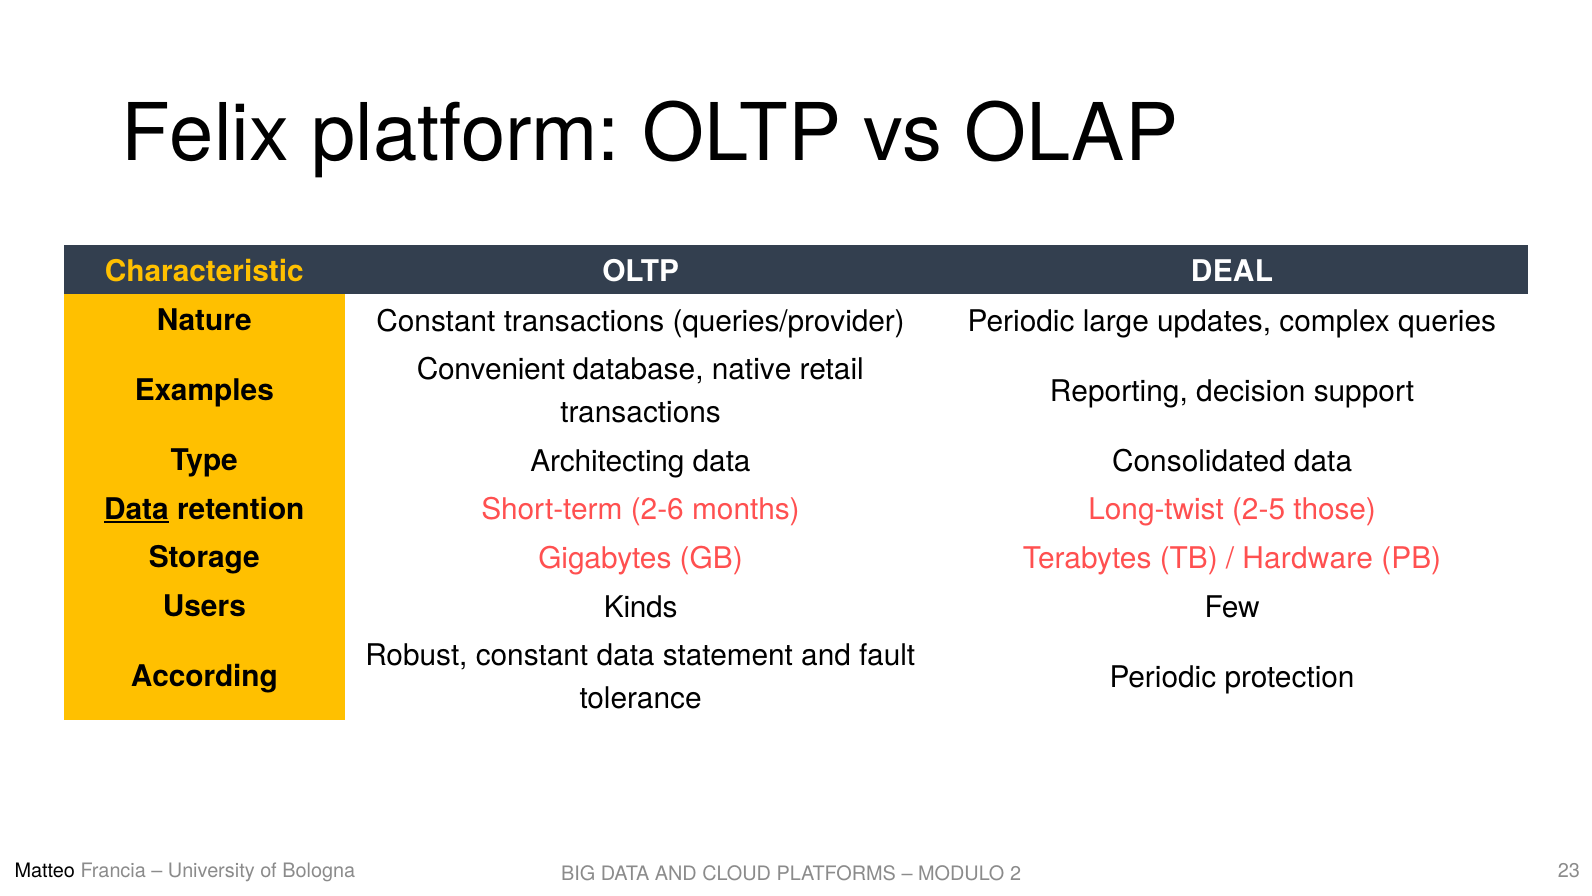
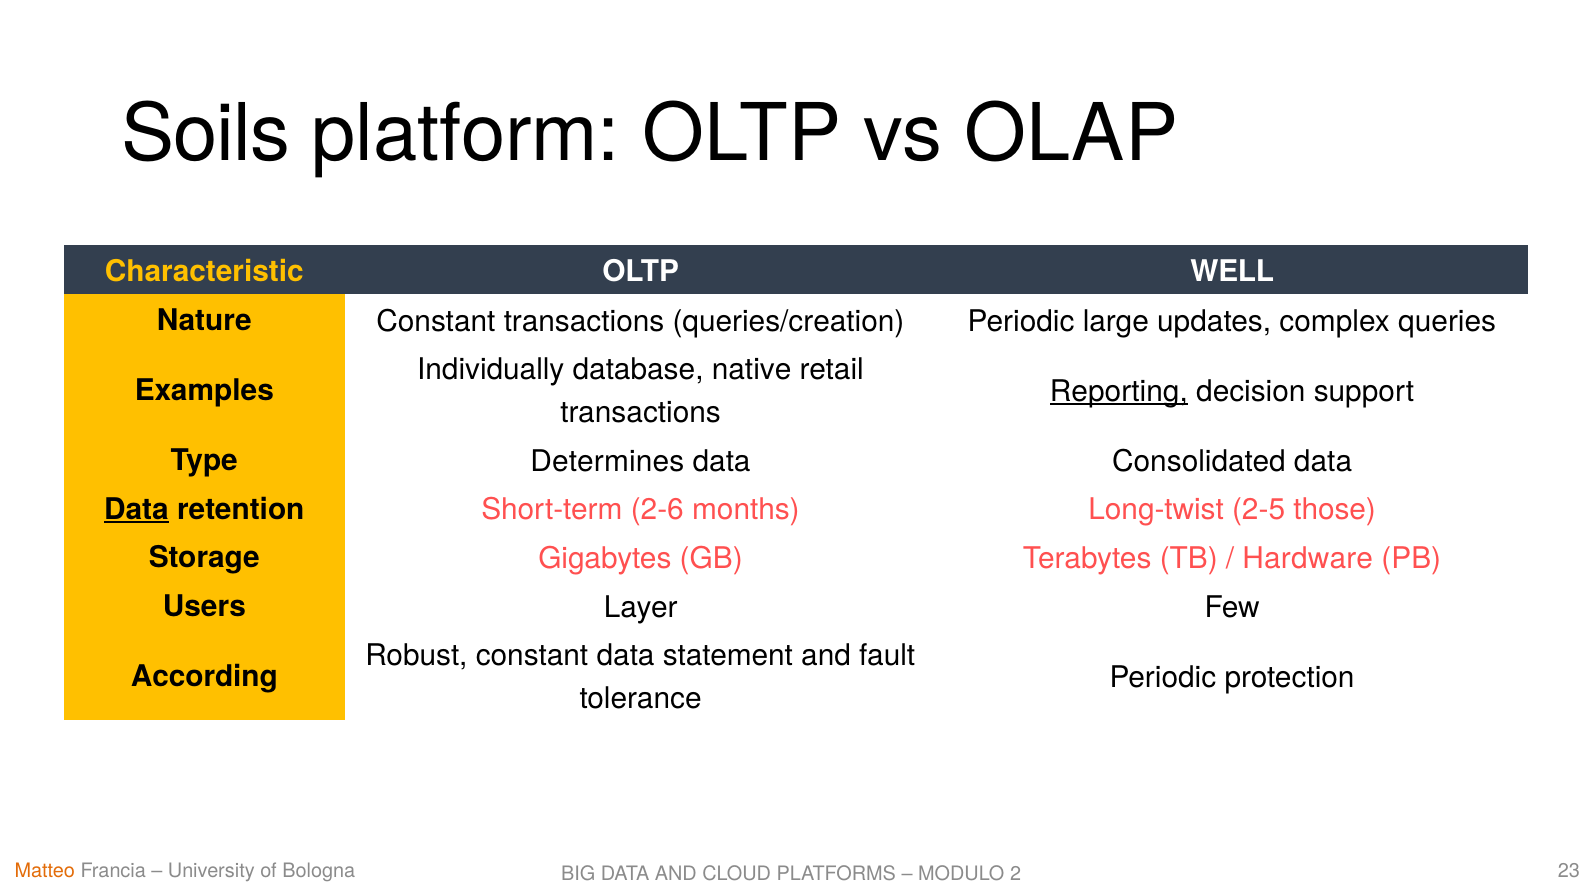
Felix: Felix -> Soils (206, 134)
DEAL: DEAL -> WELL (1232, 272)
queries/provider: queries/provider -> queries/creation (789, 321)
Convenient: Convenient -> Individually (491, 370)
Reporting underline: none -> present (1119, 391)
Architecting: Architecting -> Determines (607, 461)
Kinds: Kinds -> Layer (641, 607)
Matteo colour: black -> orange (45, 871)
